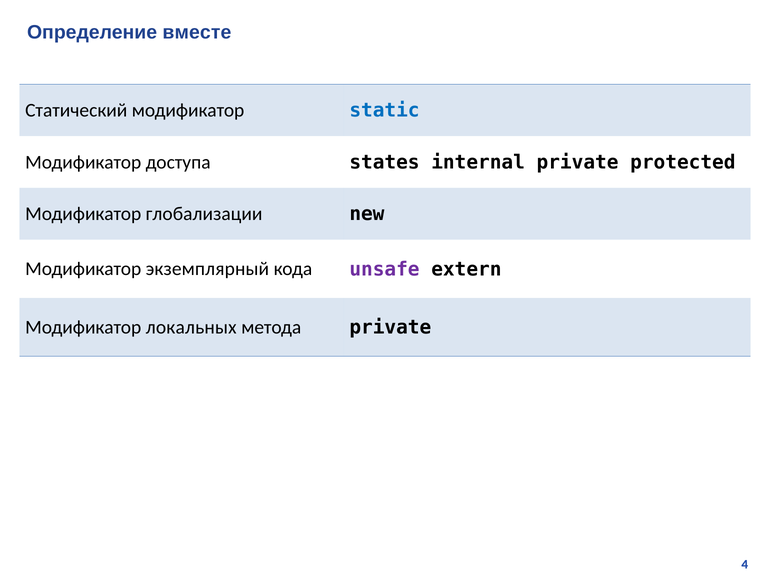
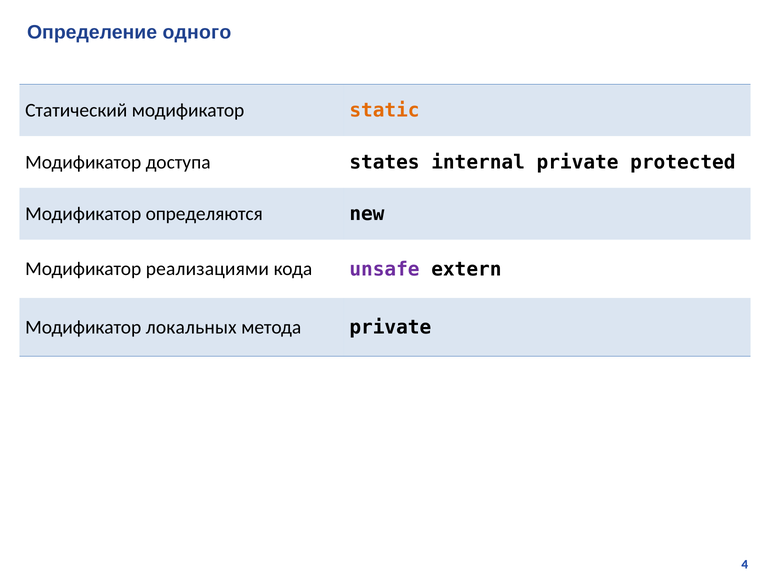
вместе: вместе -> одного (197, 32)
static colour: blue -> orange (384, 111)
глобализации: глобализации -> определяются (204, 214)
экземплярный: экземплярный -> реализациями (207, 269)
